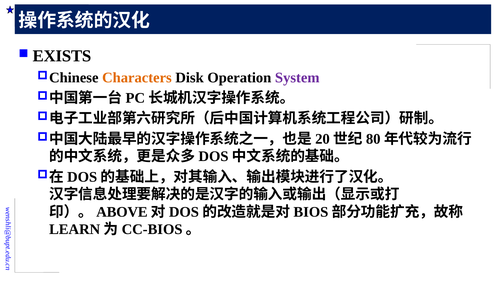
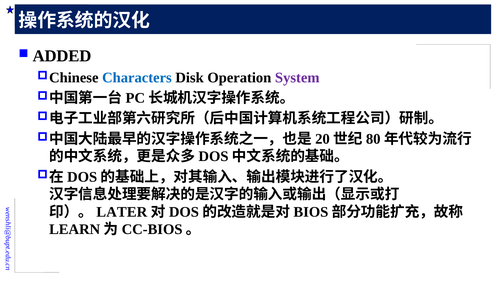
EXISTS: EXISTS -> ADDED (62, 56)
Characters colour: orange -> blue (137, 78)
ABOVE: ABOVE -> LATER (122, 212)
